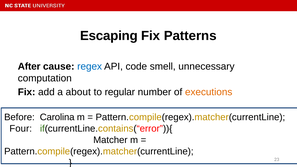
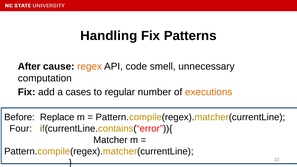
Escaping: Escaping -> Handling (109, 36)
regex colour: blue -> orange (90, 66)
about: about -> cases (78, 92)
Carolina: Carolina -> Replace (57, 117)
